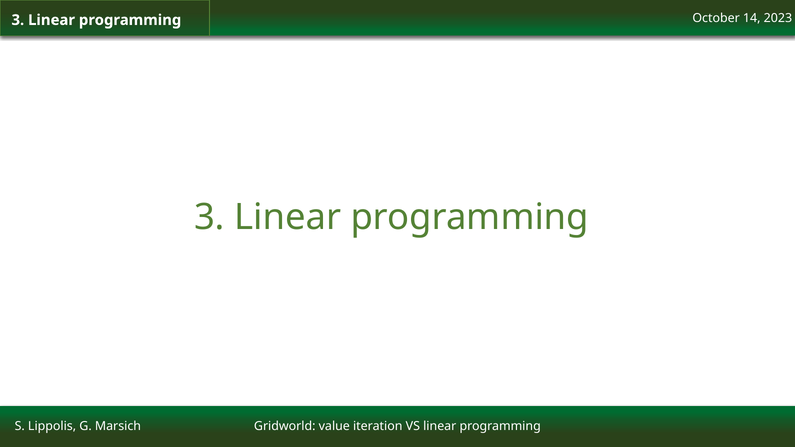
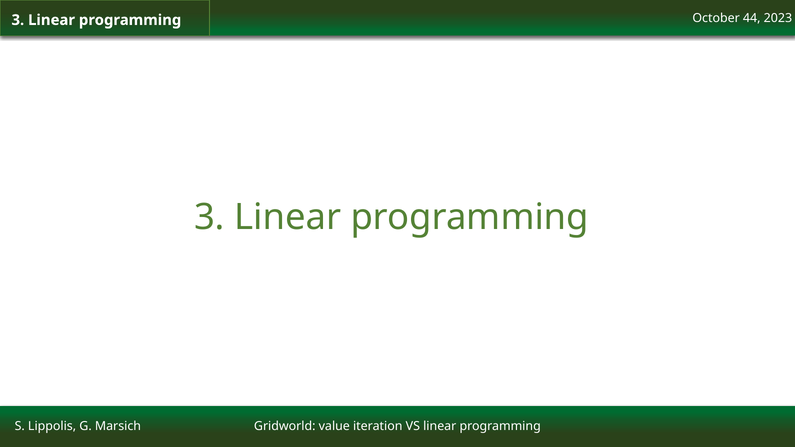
14: 14 -> 44 (752, 18)
